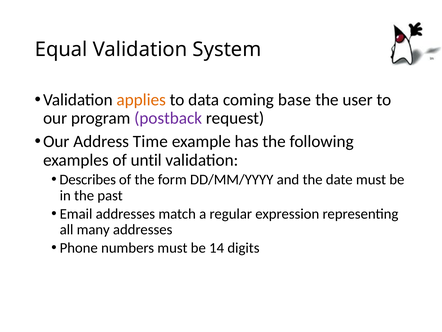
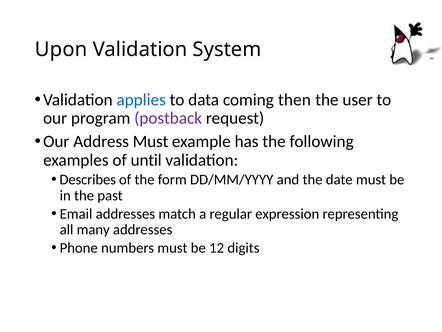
Equal: Equal -> Upon (61, 50)
applies colour: orange -> blue (141, 100)
base: base -> then (294, 100)
Address Time: Time -> Must (151, 141)
14: 14 -> 12 (217, 248)
